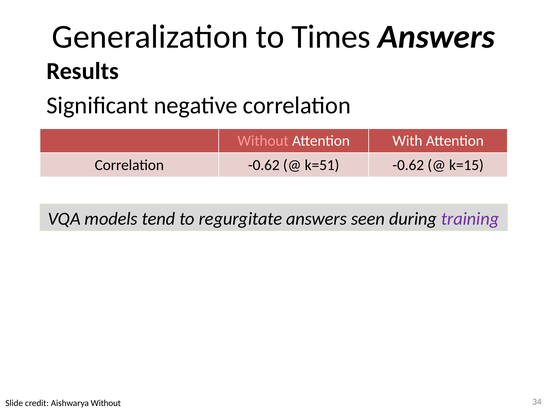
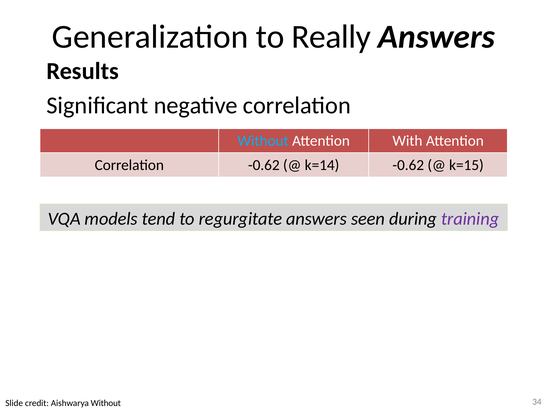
Times: Times -> Really (331, 37)
Without colour: pink -> light blue (263, 141)
k=51: k=51 -> k=14 (322, 165)
